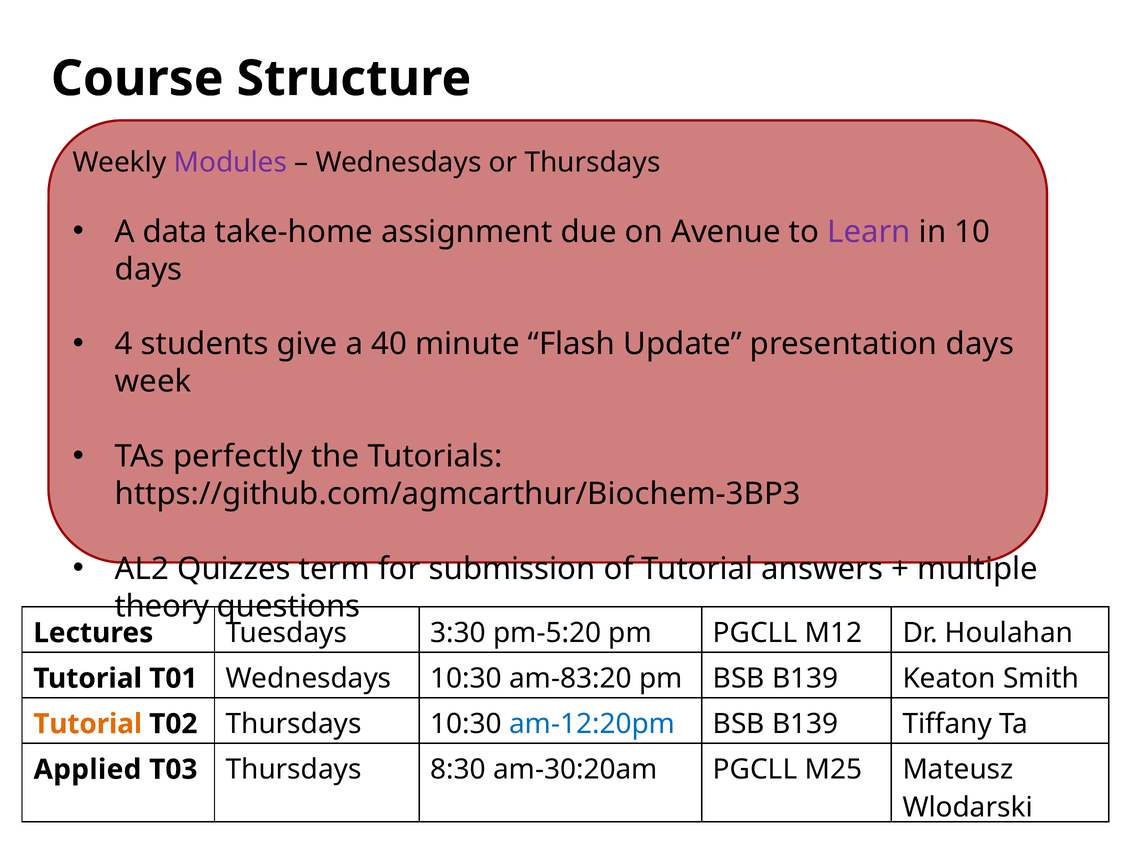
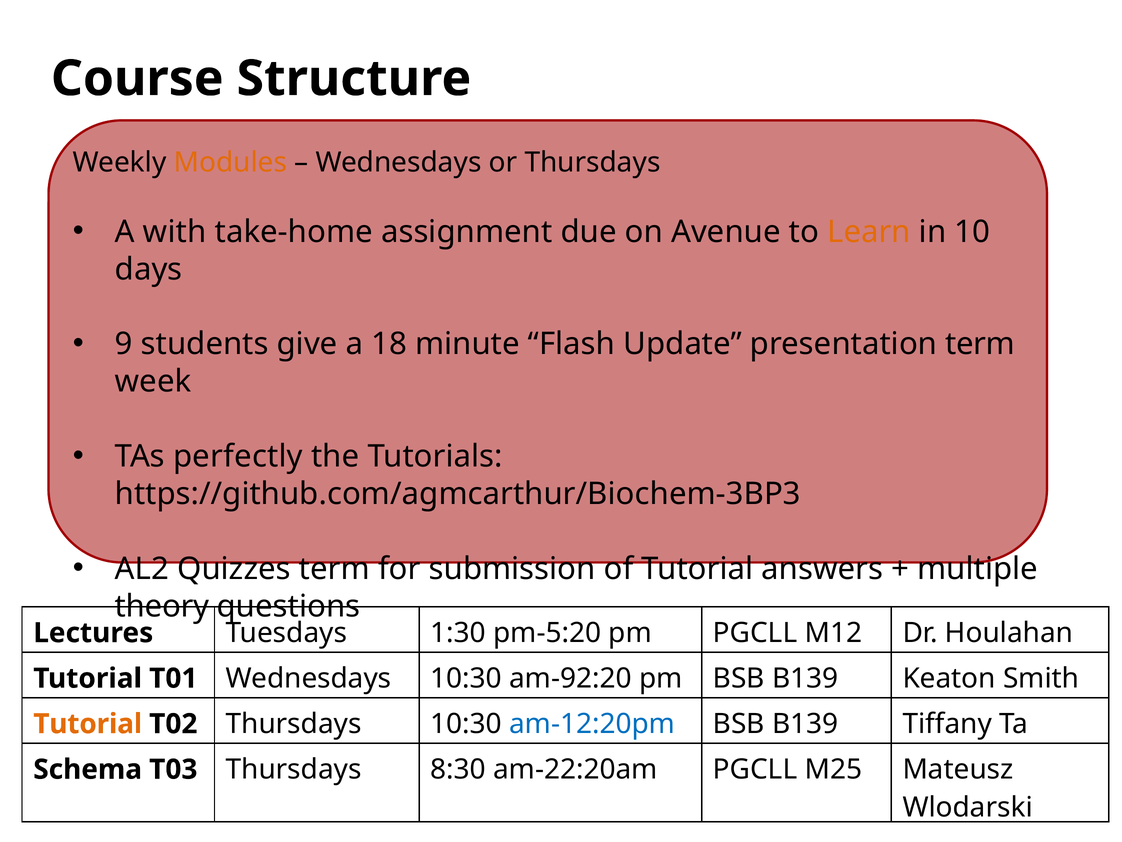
Modules colour: purple -> orange (230, 162)
data: data -> with (175, 232)
Learn colour: purple -> orange (869, 232)
4: 4 -> 9 (124, 344)
40: 40 -> 18 (389, 344)
presentation days: days -> term (980, 344)
3:30: 3:30 -> 1:30 (458, 633)
am-83:20: am-83:20 -> am-92:20 (570, 678)
Applied: Applied -> Schema (88, 769)
am-30:20am: am-30:20am -> am-22:20am (575, 769)
